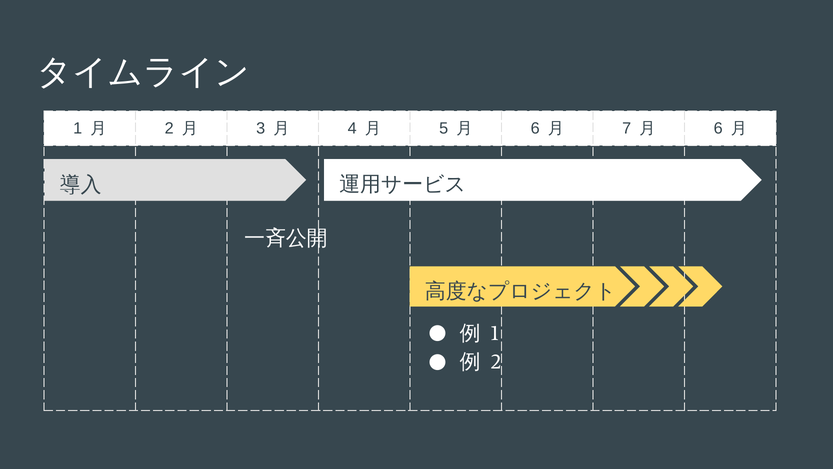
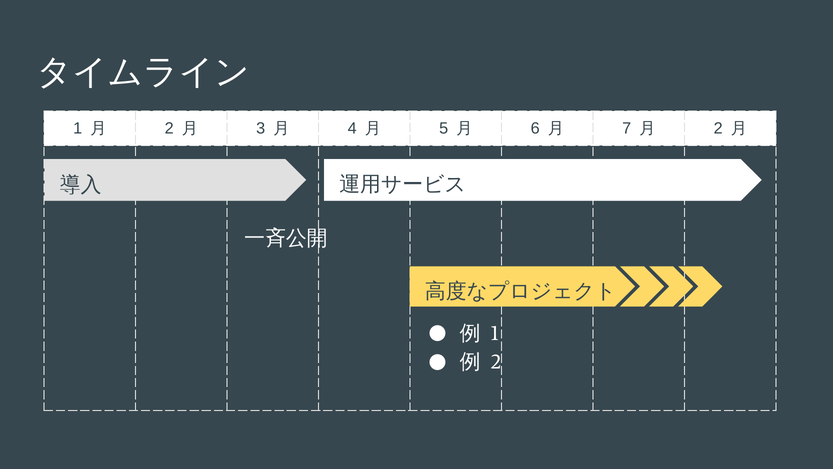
6: 6 -> 2 (718, 128)
